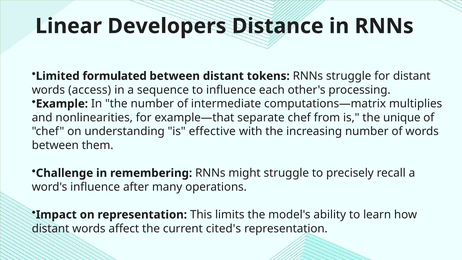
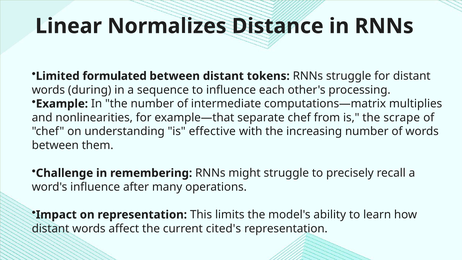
Developers: Developers -> Normalizes (167, 26)
access: access -> during (90, 90)
unique: unique -> scrape (402, 118)
